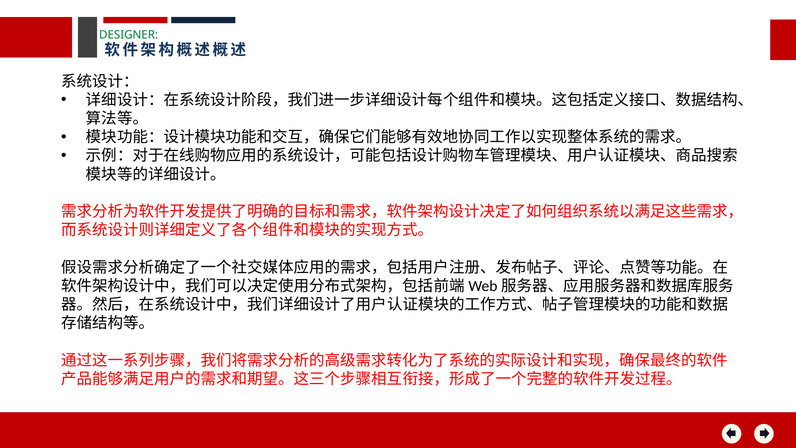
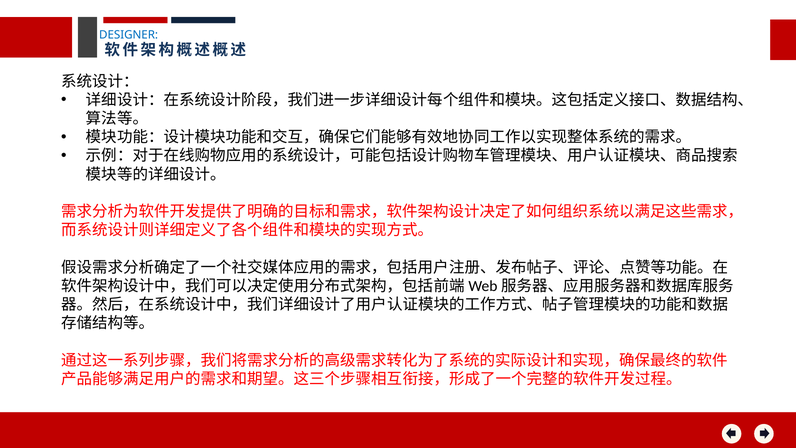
DESIGNER colour: green -> blue (129, 35)
